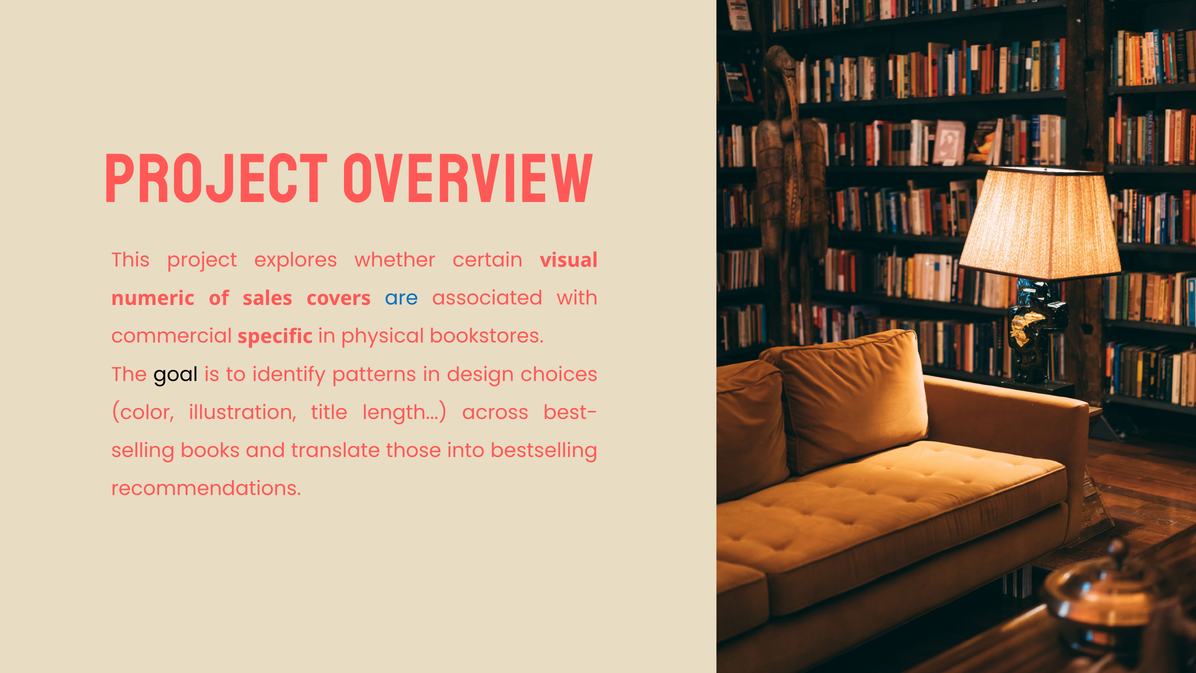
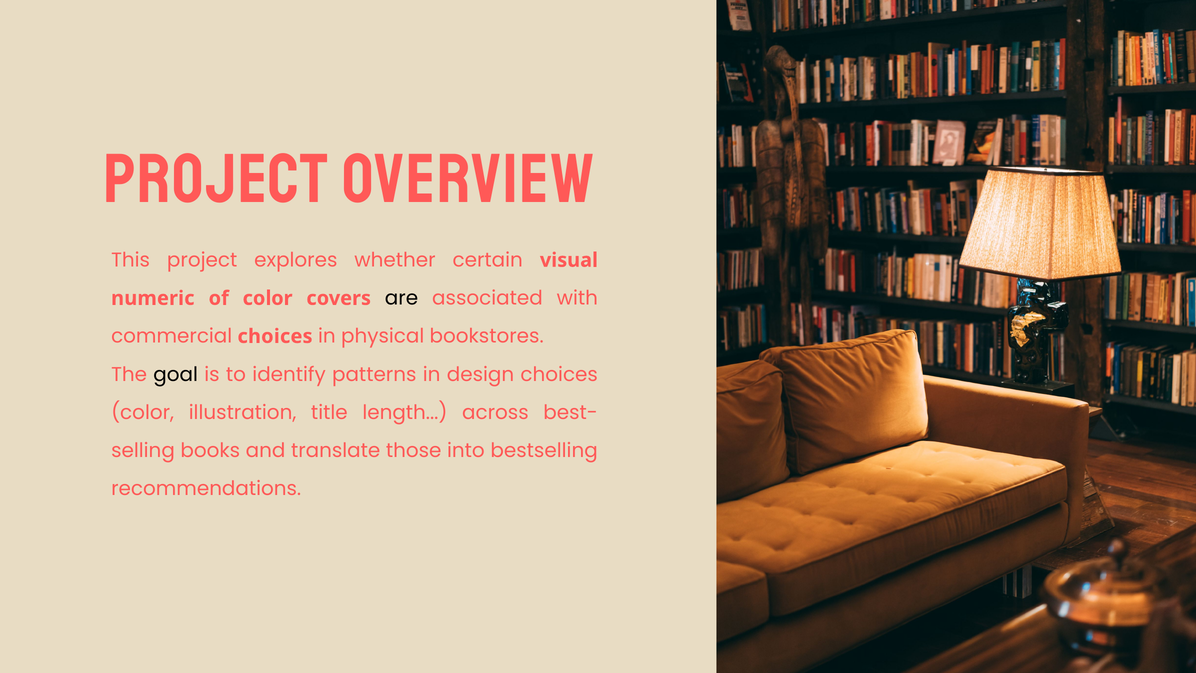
of sales: sales -> color (268, 298)
are colour: blue -> black (402, 298)
commercial specific: specific -> choices (275, 336)
